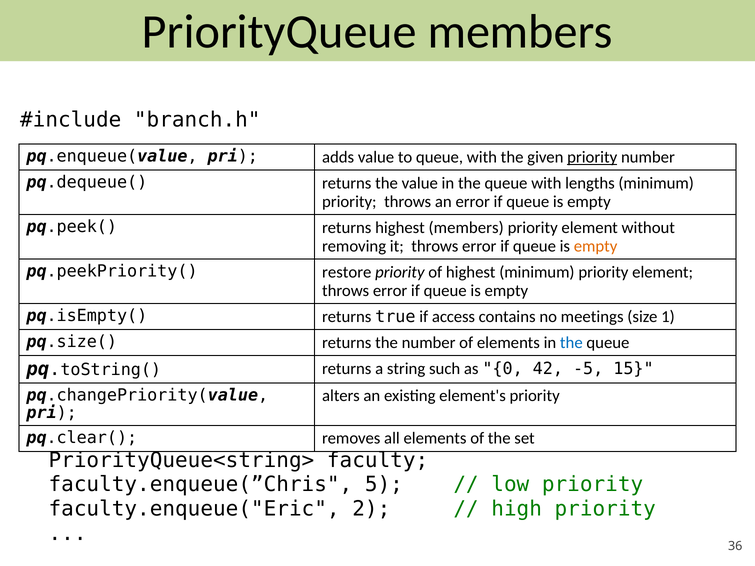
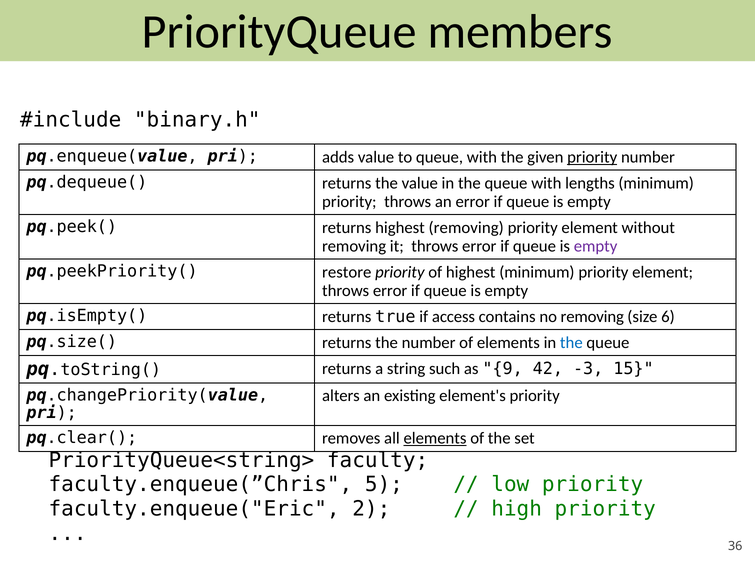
branch.h: branch.h -> binary.h (197, 120)
highest members: members -> removing (466, 228)
empty colour: orange -> purple (596, 246)
no meetings: meetings -> removing (592, 317)
1: 1 -> 6 (668, 317)
0: 0 -> 9 (503, 369)
-5: -5 -> -3 (588, 369)
elements underline: none -> present (435, 439)
